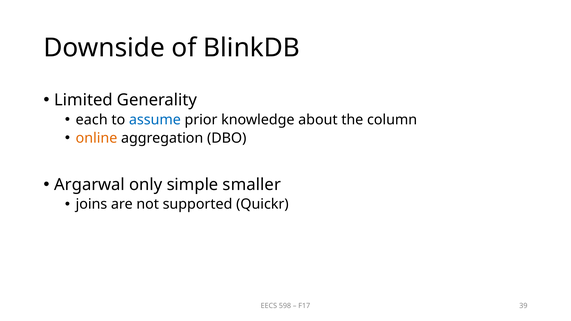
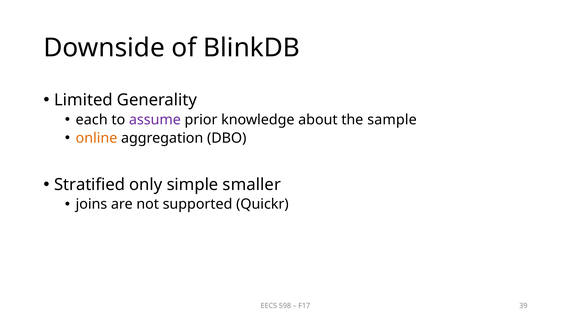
assume colour: blue -> purple (155, 120)
column: column -> sample (392, 120)
Argarwal: Argarwal -> Stratified (90, 185)
